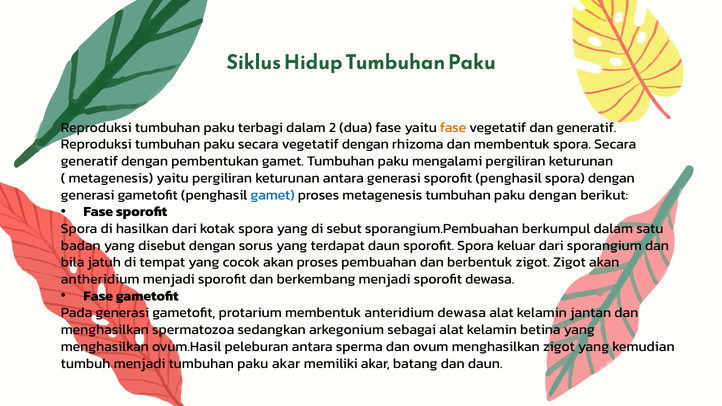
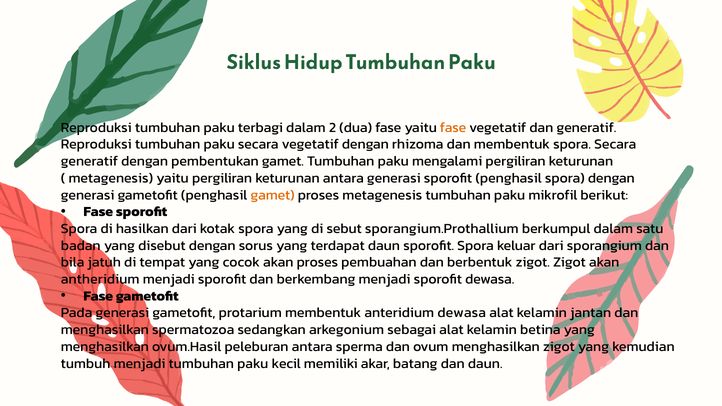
gamet colour: blue -> orange (273, 195)
paku dengan: dengan -> mikrofil (553, 195)
sporangium.Pembuahan: sporangium.Pembuahan -> sporangium.Prothallium (442, 229)
paku akar: akar -> kecil (286, 364)
